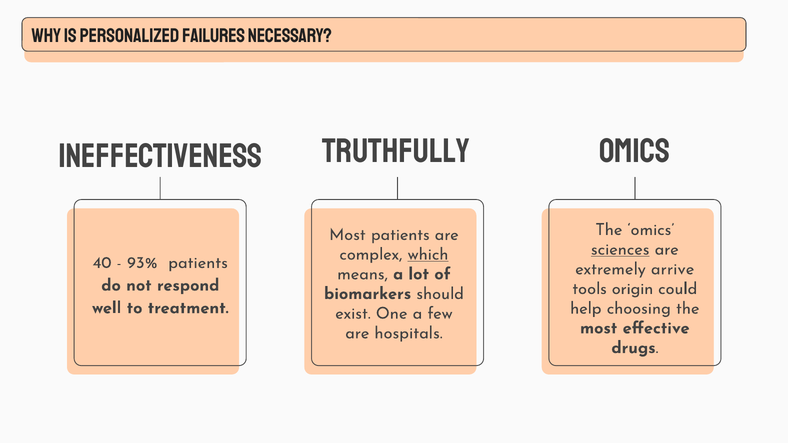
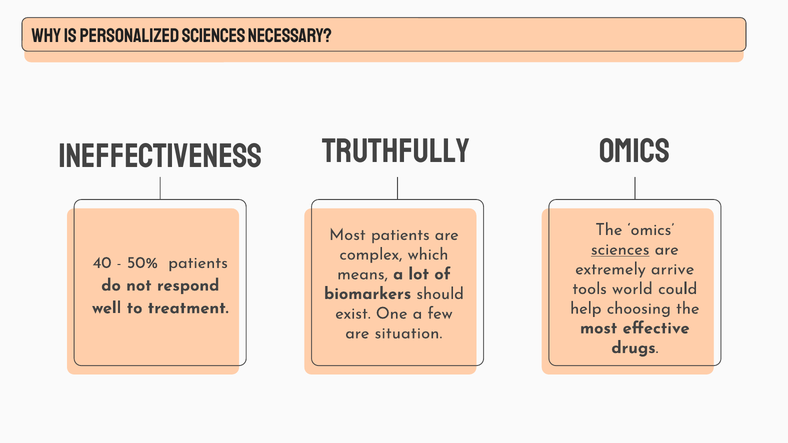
personalized failures: failures -> sciences (214, 36)
which underline: present -> none (428, 254)
93%: 93% -> 50% (142, 263)
origin: origin -> world (632, 289)
hospitals: hospitals -> situation (408, 333)
